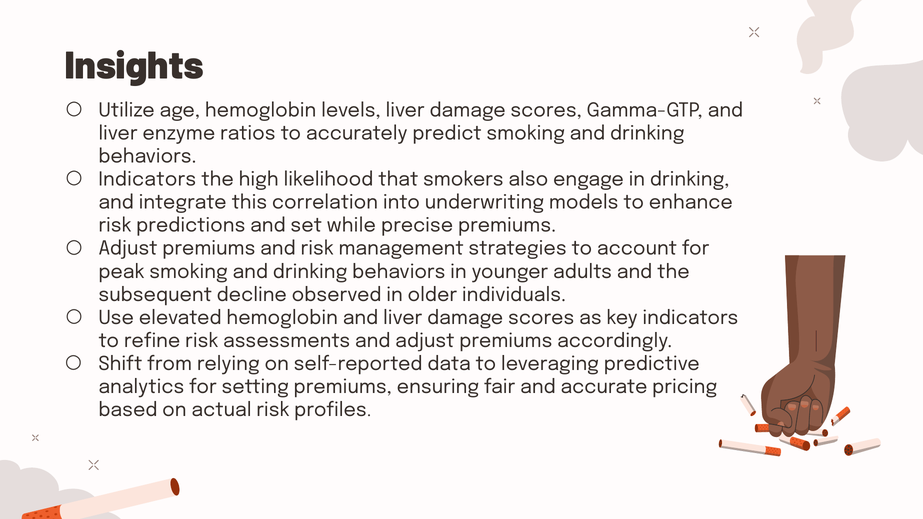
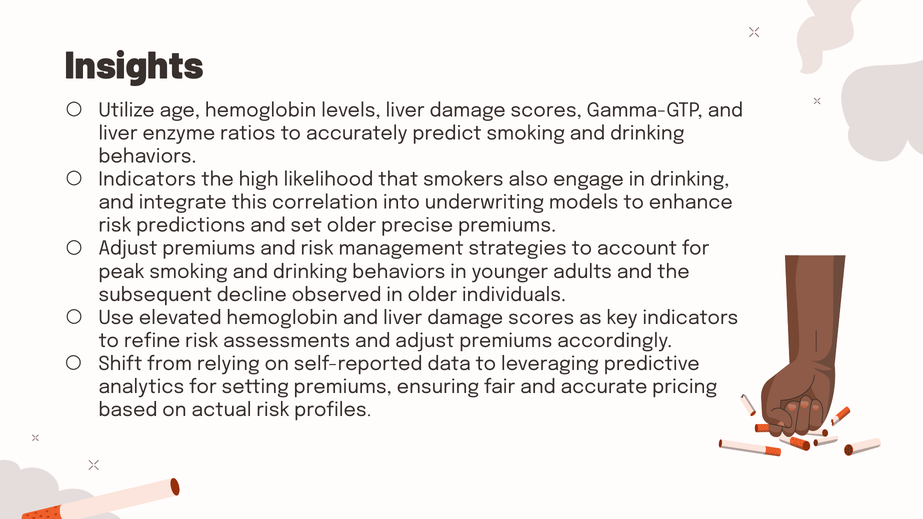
set while: while -> older (352, 226)
